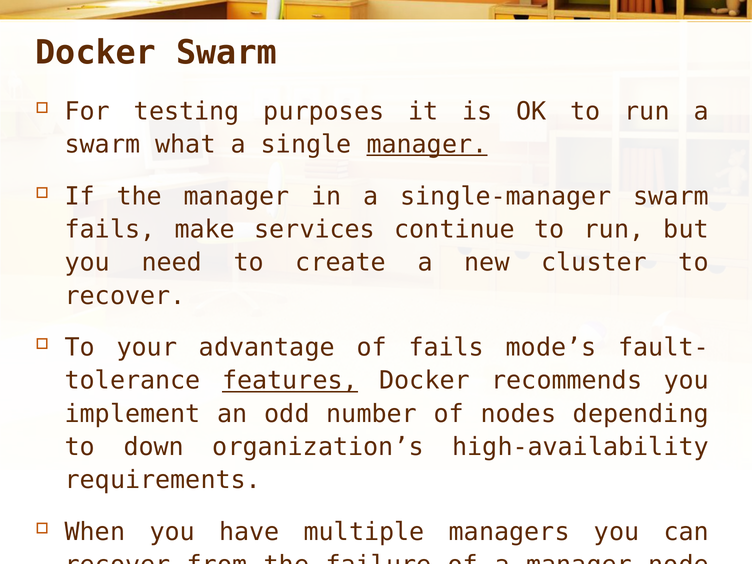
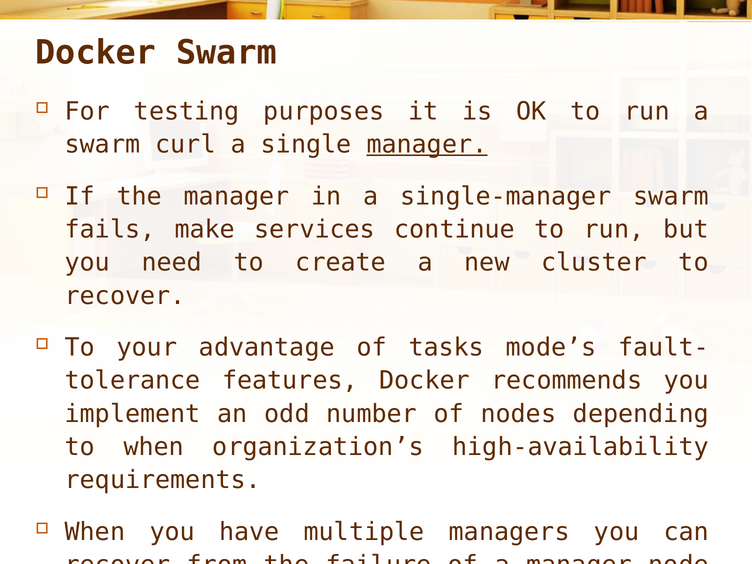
what: what -> curl (185, 145)
of fails: fails -> tasks (446, 348)
features underline: present -> none (290, 381)
to down: down -> when (154, 447)
